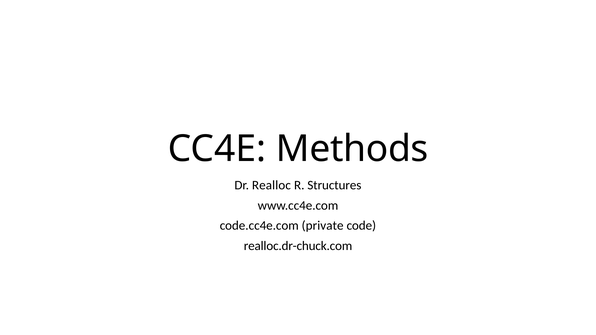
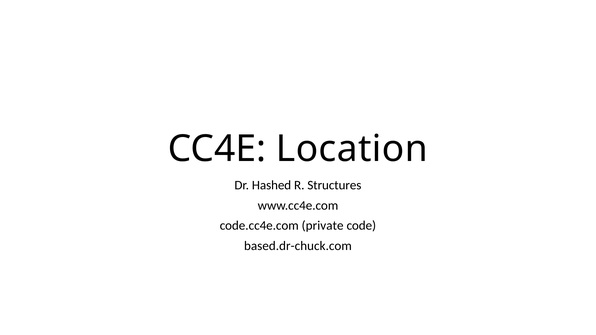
Methods: Methods -> Location (352, 149)
Realloc: Realloc -> Hashed (272, 185)
realloc.dr-chuck.com: realloc.dr-chuck.com -> based.dr-chuck.com (298, 246)
